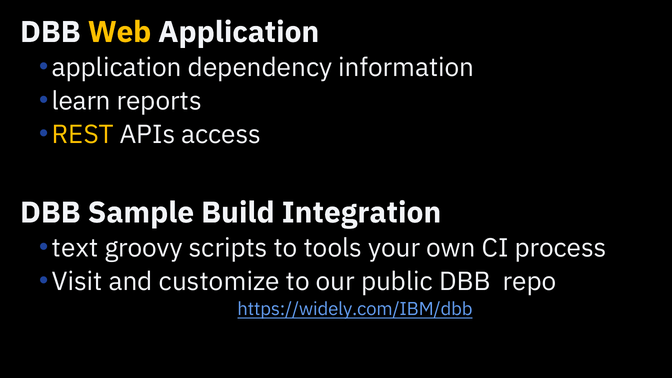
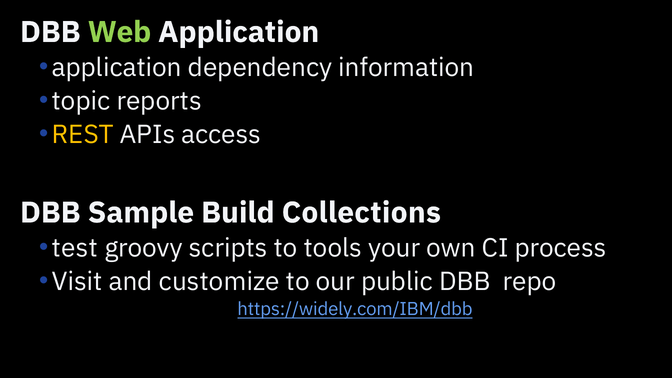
Web colour: yellow -> light green (120, 32)
learn: learn -> topic (81, 101)
Integration: Integration -> Collections (361, 213)
text: text -> test (75, 248)
